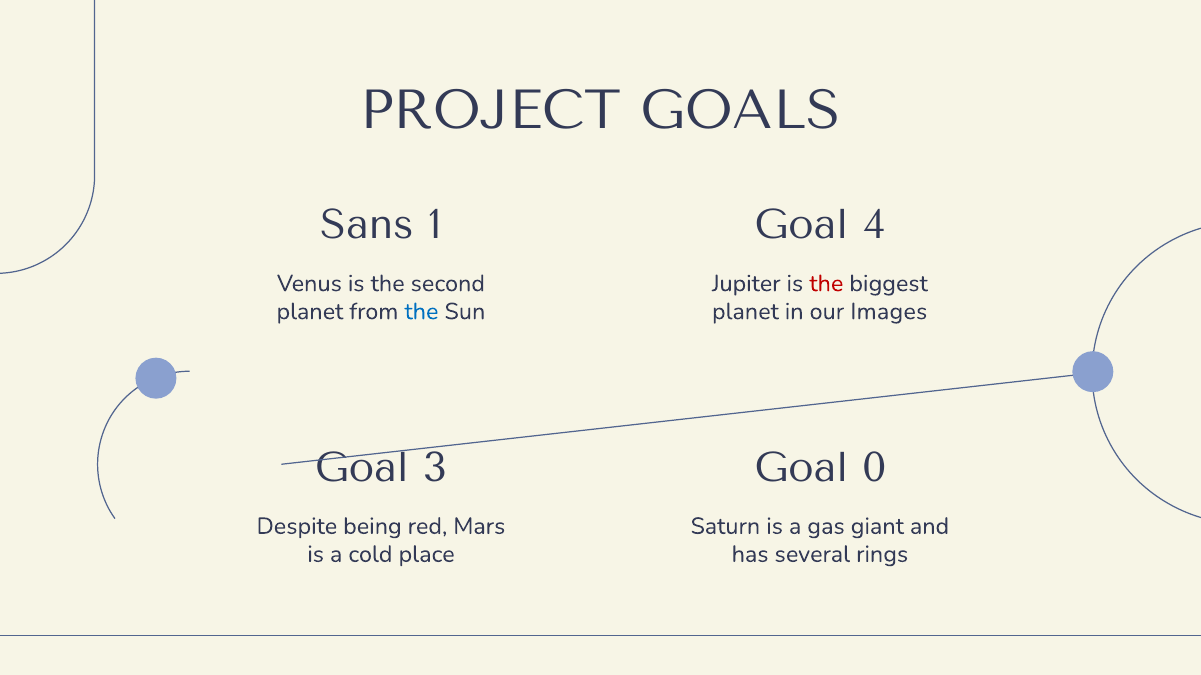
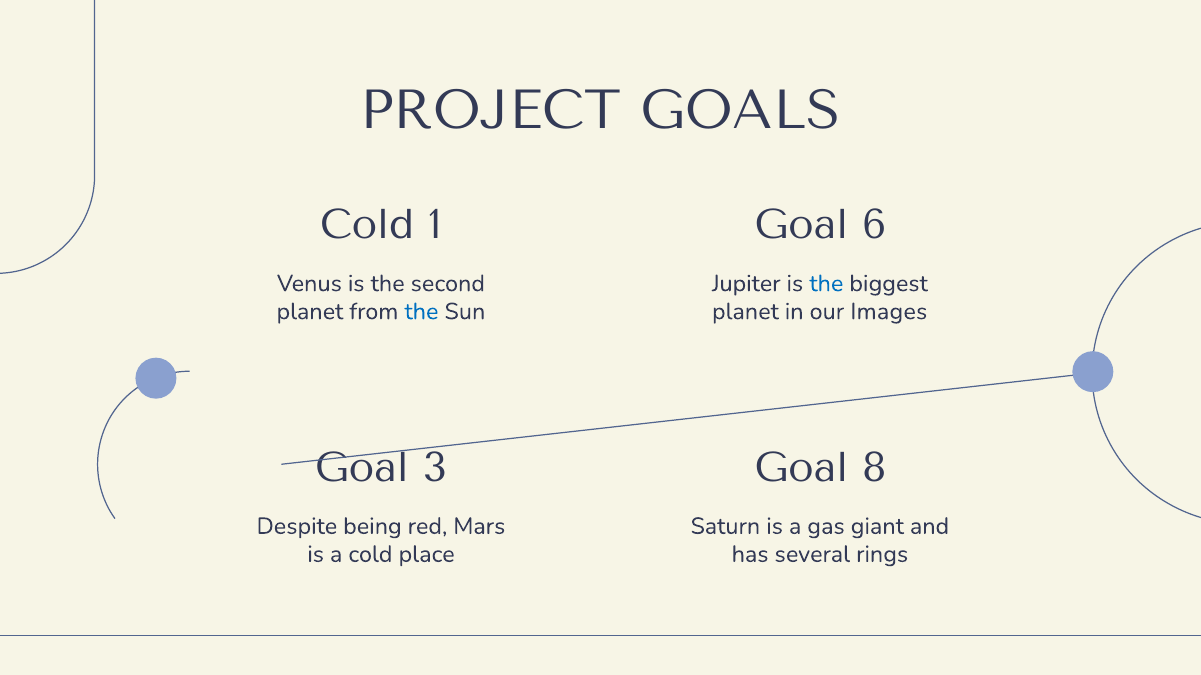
Sans: Sans -> Cold (367, 225)
4: 4 -> 6 (874, 225)
the colour: red -> blue (826, 284)
0: 0 -> 8 (874, 468)
